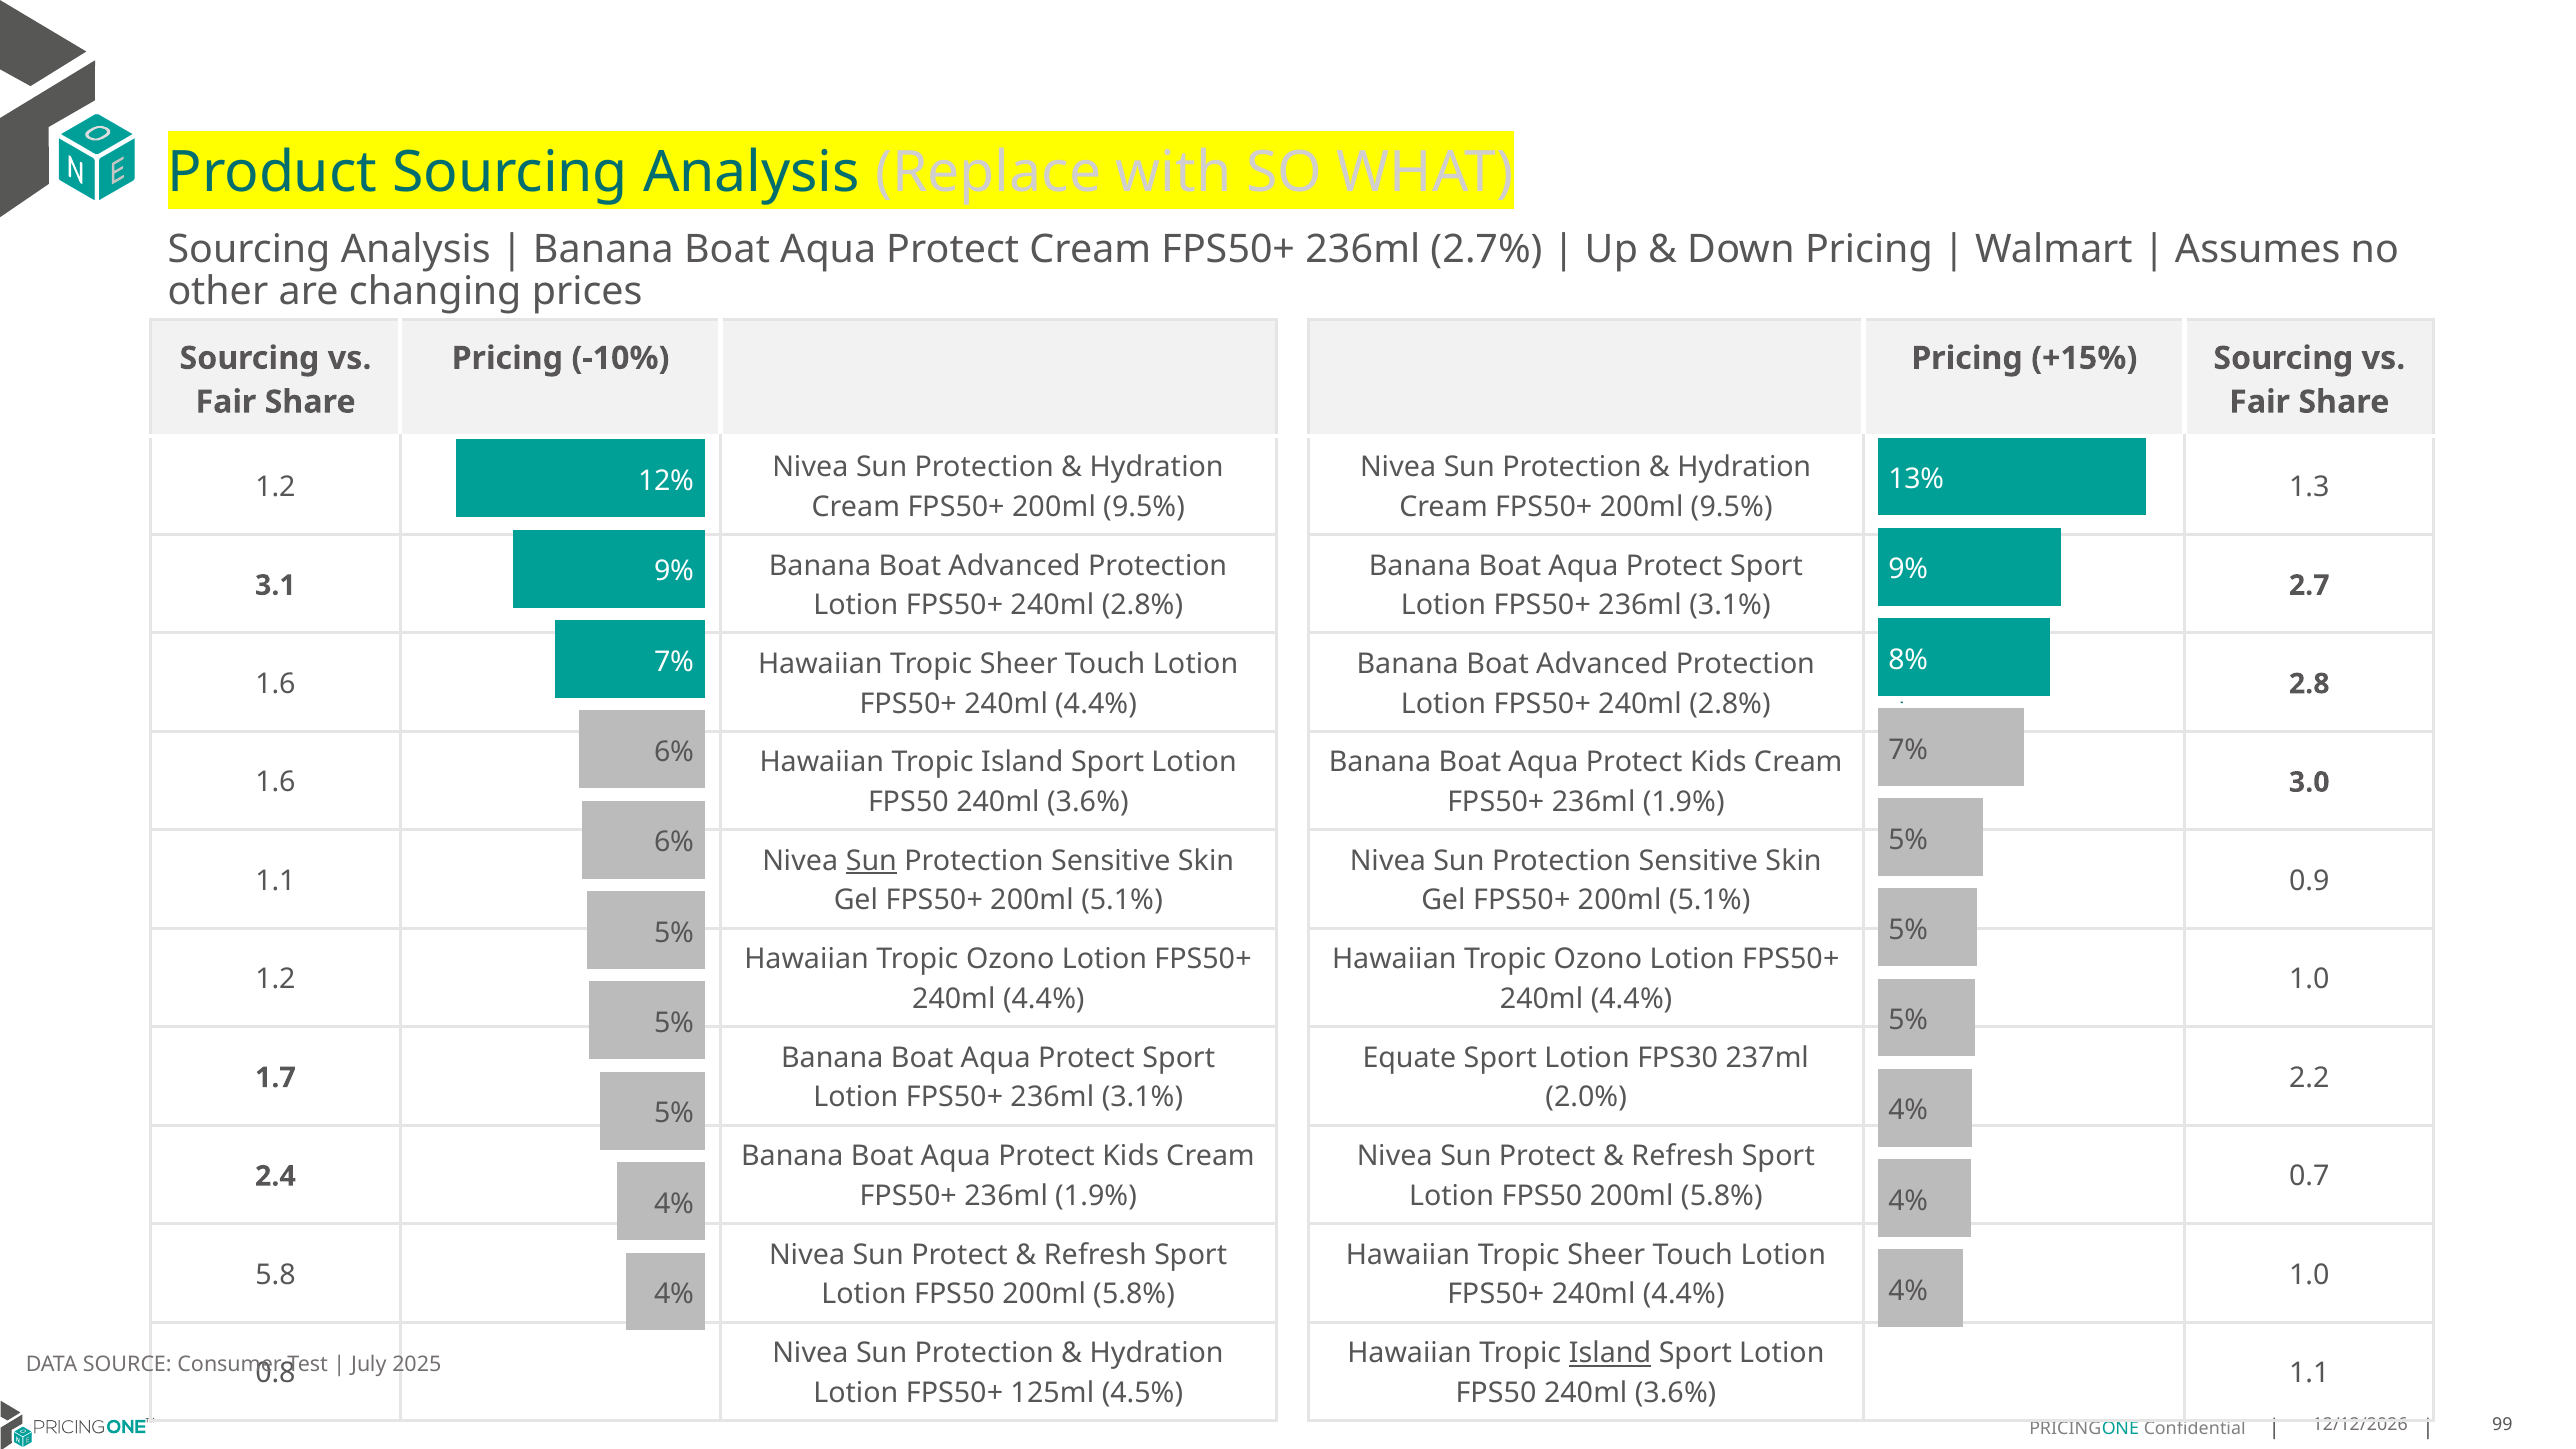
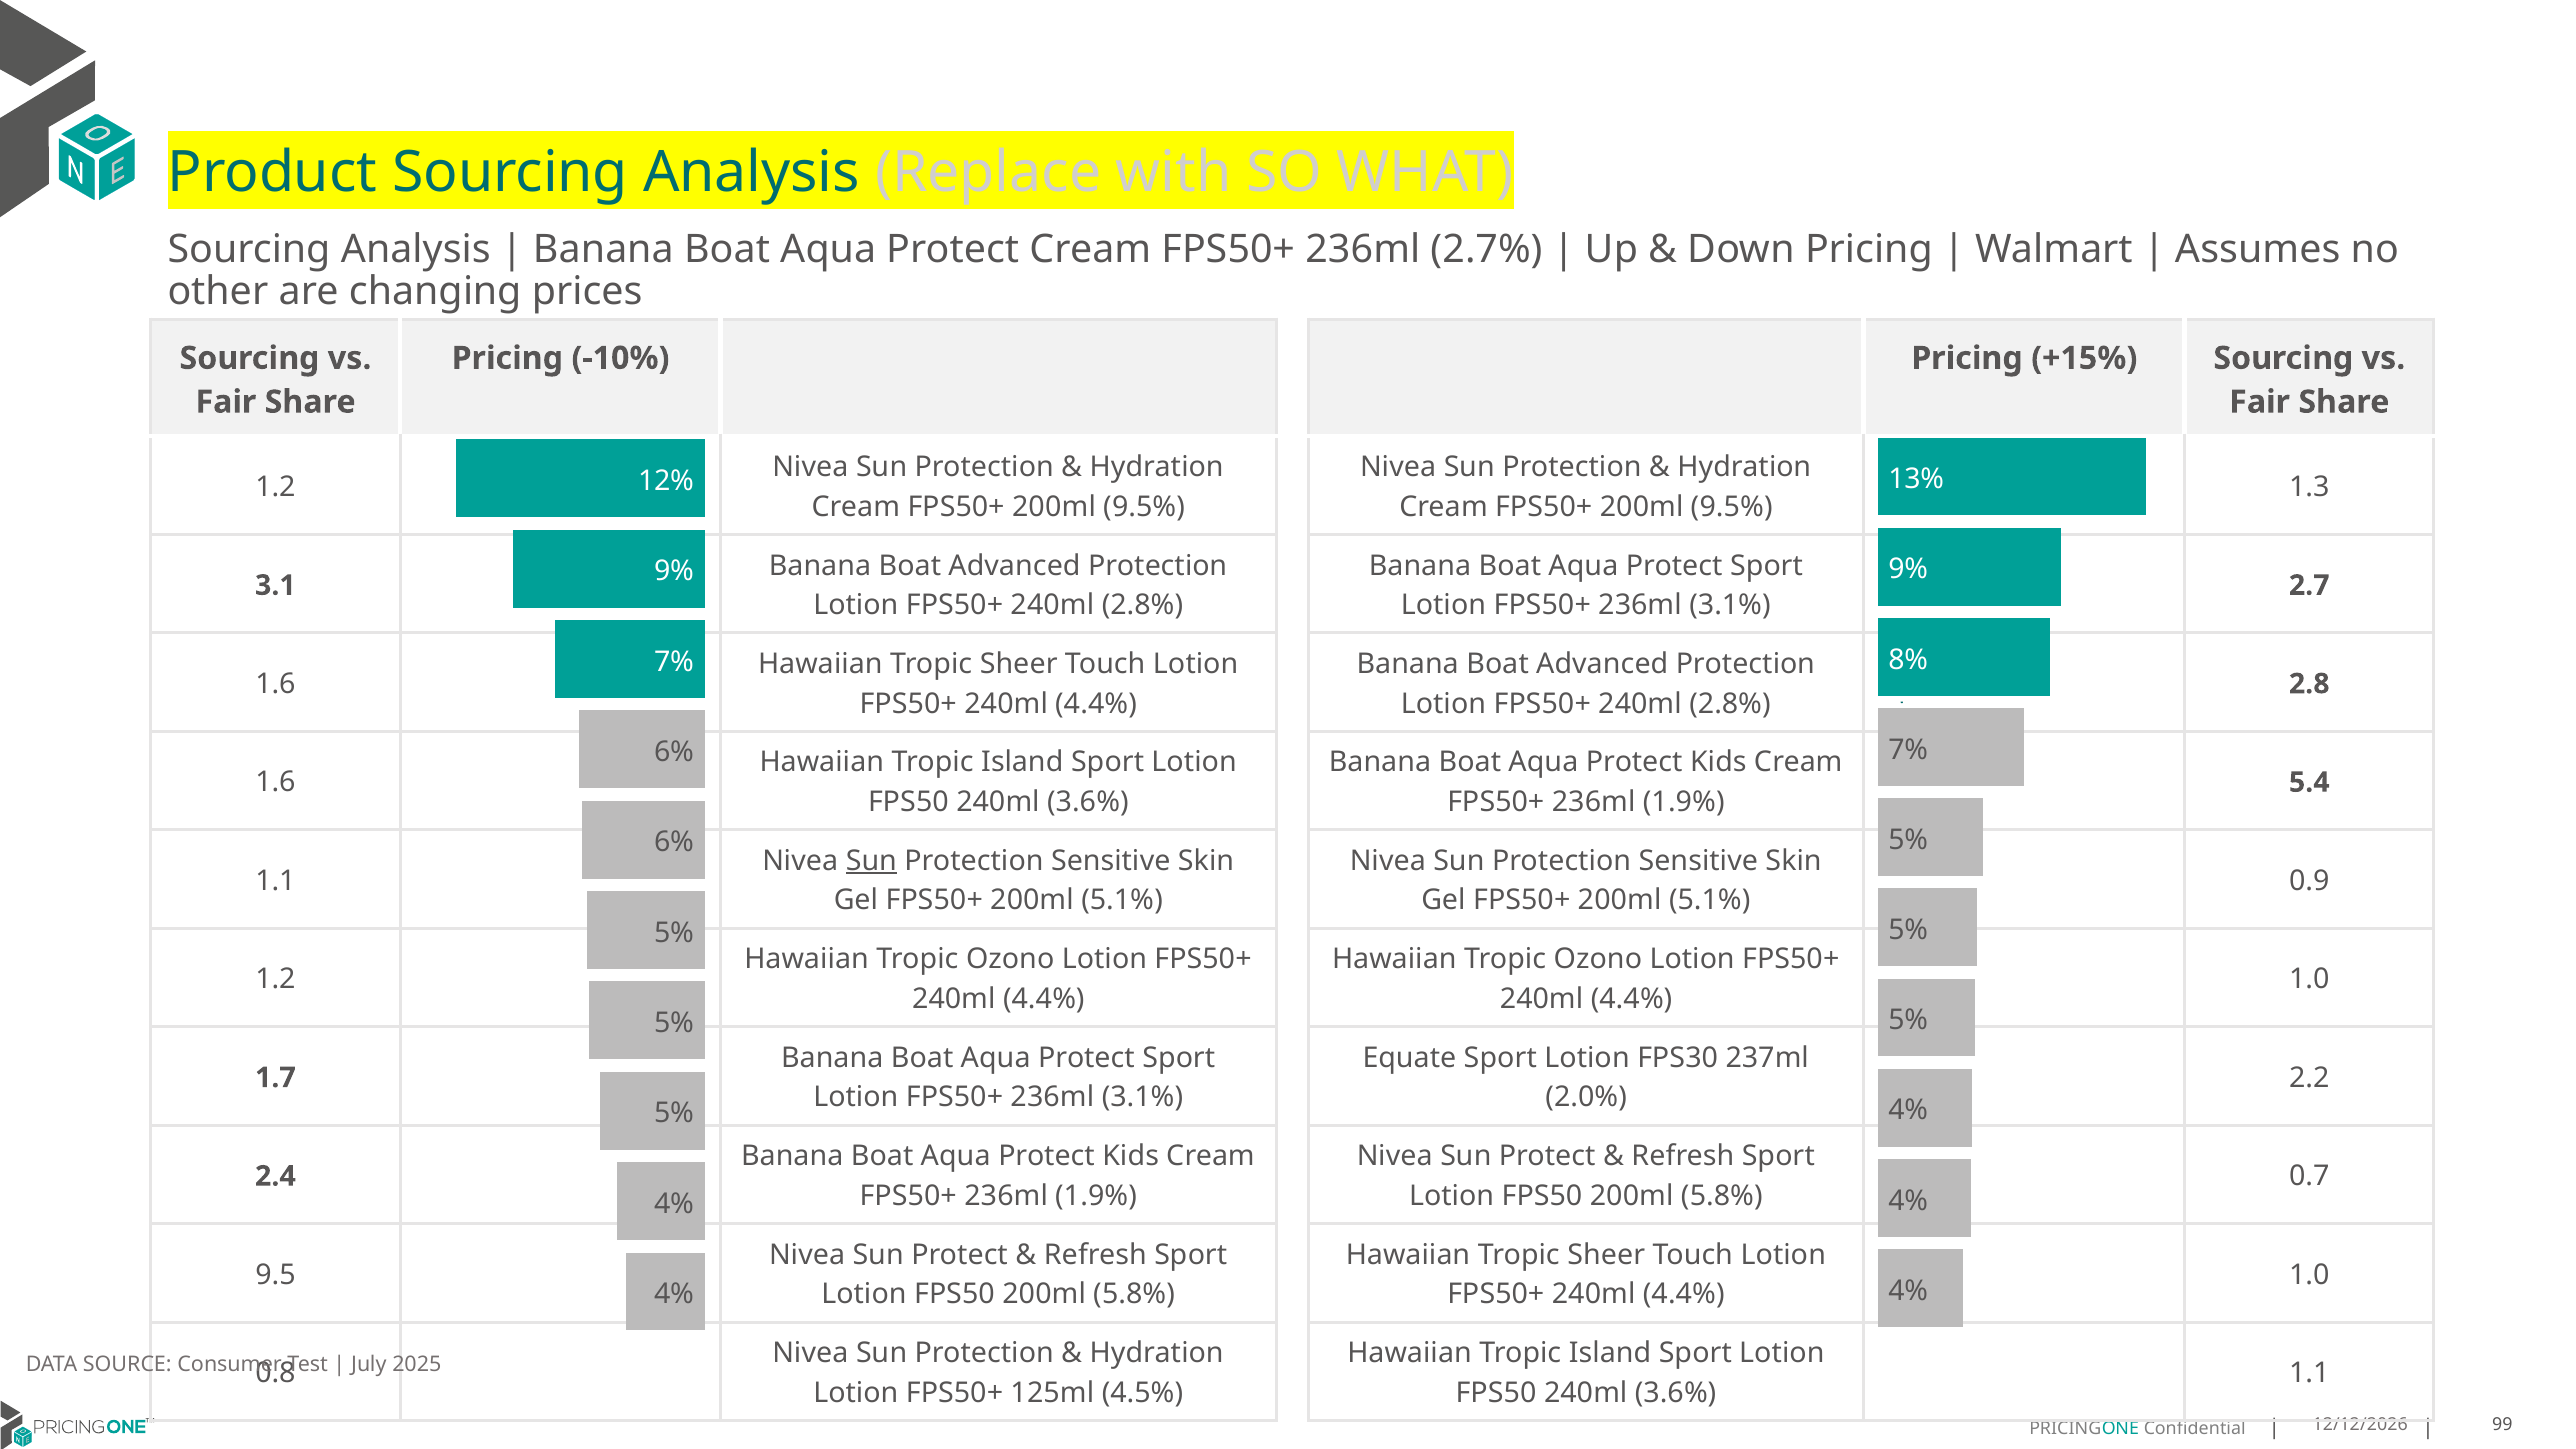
3.0: 3.0 -> 5.4 (2309, 782)
5.8: 5.8 -> 9.5 (275, 1275)
Island underline: present -> none (1610, 1353)
